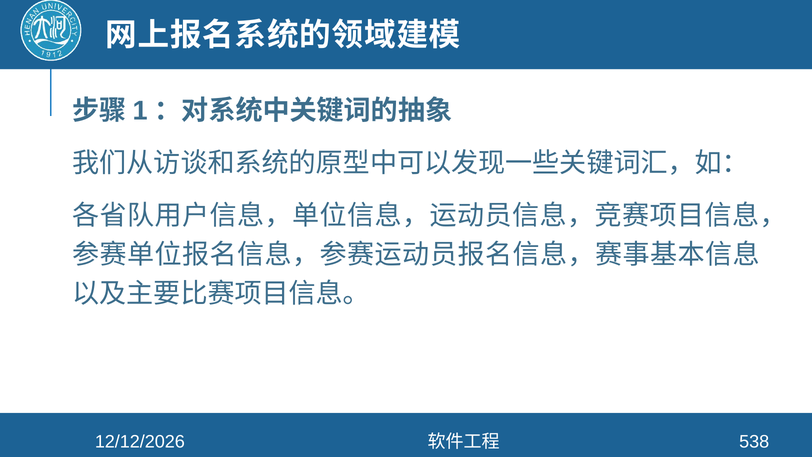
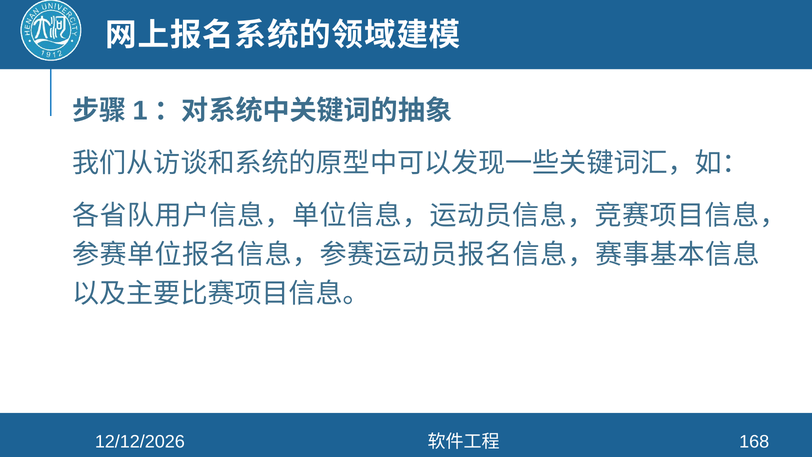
538: 538 -> 168 (754, 441)
